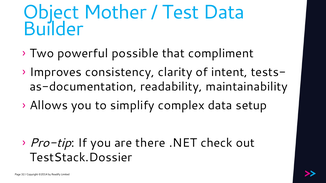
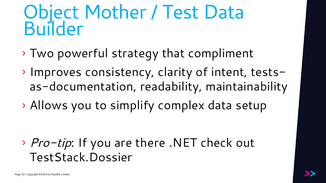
possible: possible -> strategy (135, 54)
